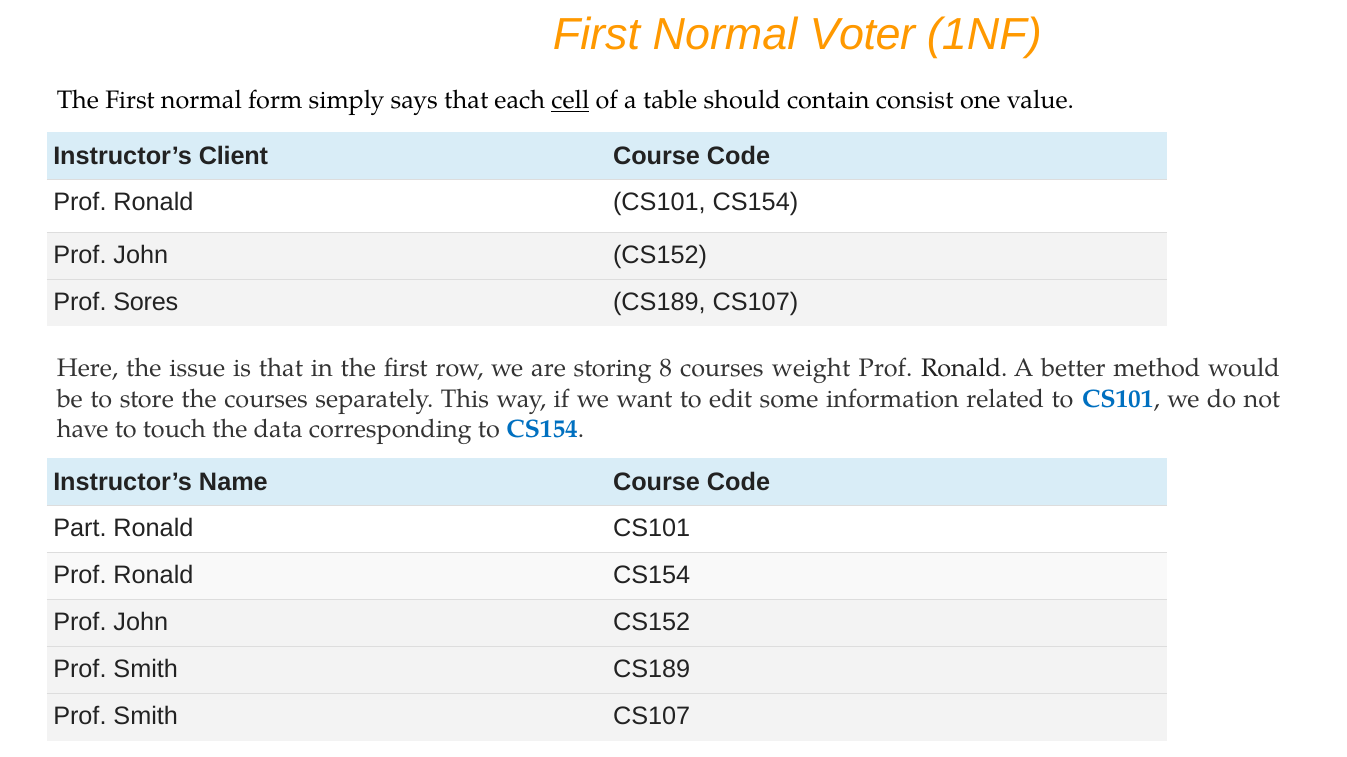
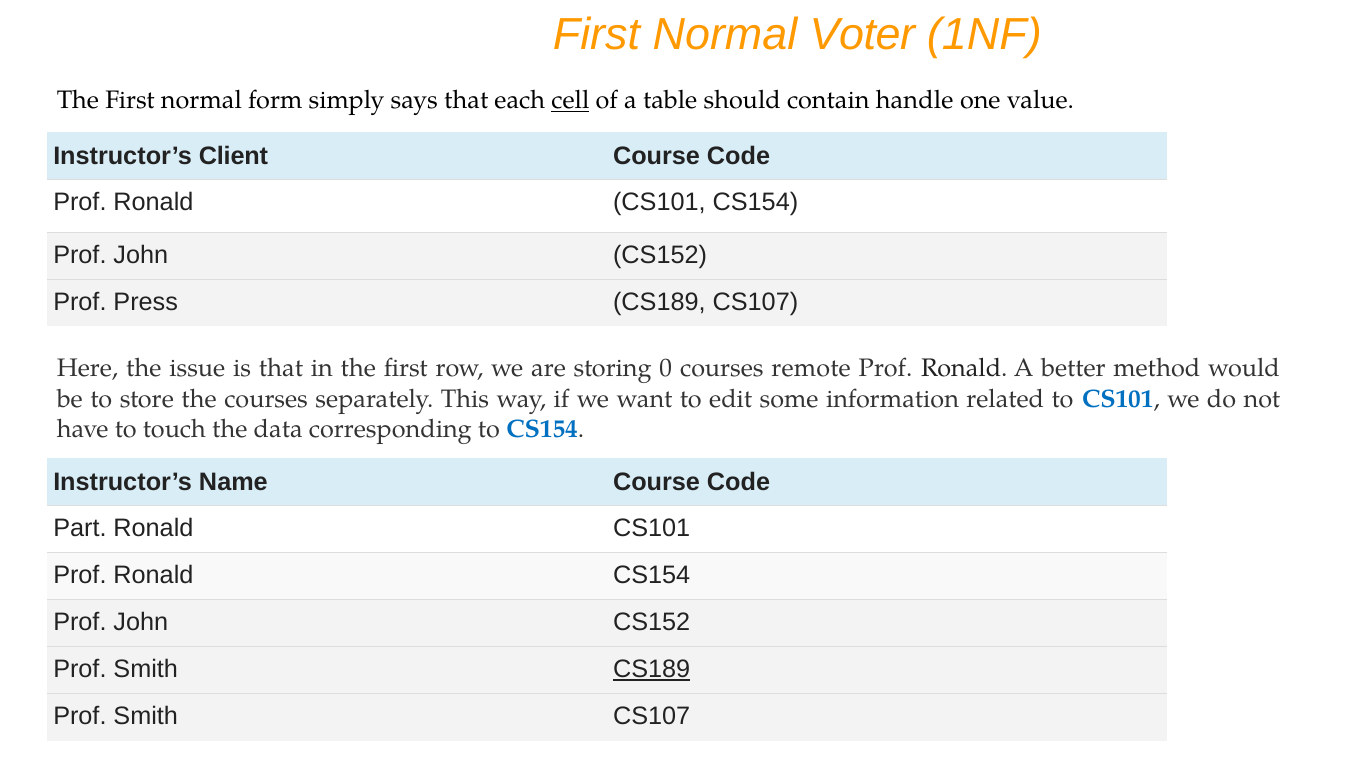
consist: consist -> handle (915, 101)
Sores: Sores -> Press (146, 303)
8: 8 -> 0 (666, 369)
weight: weight -> remote (811, 369)
CS189 underline: none -> present (652, 670)
